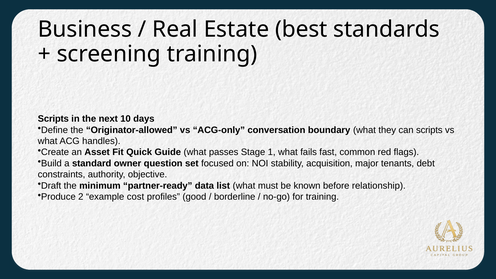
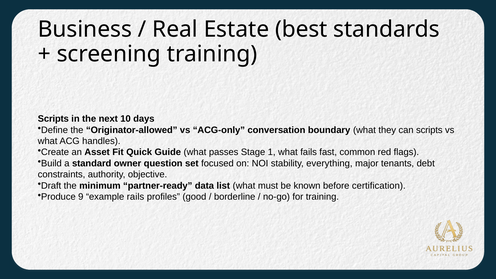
acquisition: acquisition -> everything (329, 163)
relationship: relationship -> certification (379, 186)
2: 2 -> 9 (81, 197)
cost: cost -> rails (136, 197)
